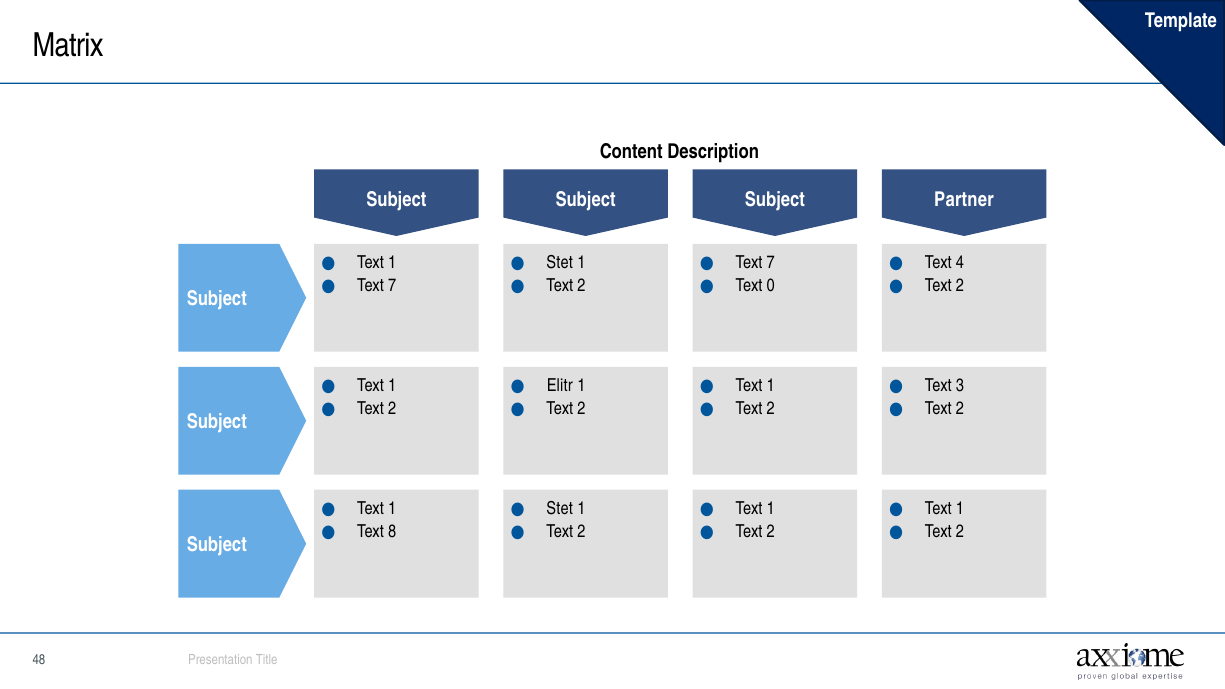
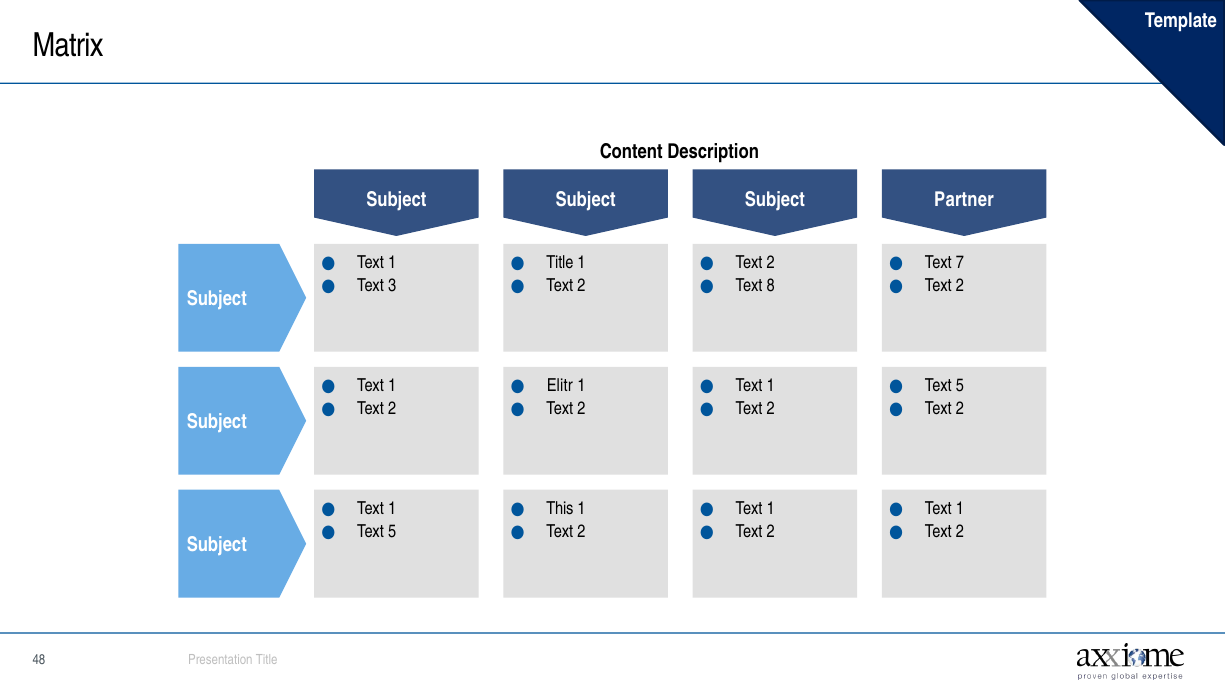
Stet: Stet -> Title (560, 263)
7: 7 -> 2 (771, 263)
4: 4 -> 7 (960, 263)
7: 7 -> 3 (392, 286)
0: 0 -> 8 (771, 286)
3: 3 -> 5 (960, 386)
Stet: Stet -> This (560, 509)
8: 8 -> 5 (392, 532)
